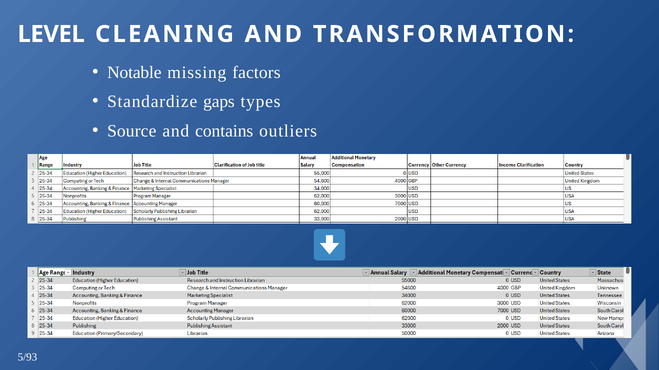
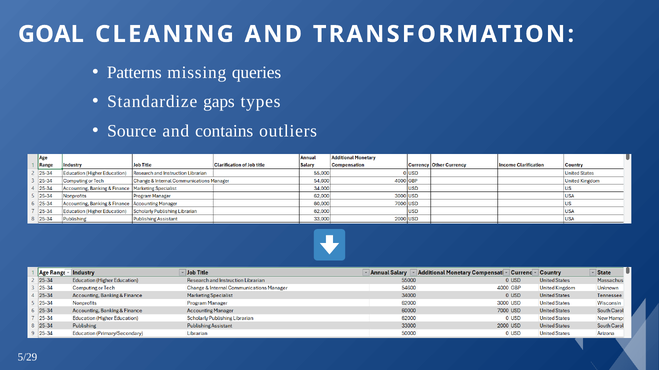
LEVEL: LEVEL -> GOAL (51, 34)
Notable: Notable -> Patterns (134, 72)
factors: factors -> queries (257, 72)
5/93: 5/93 -> 5/29 (27, 358)
